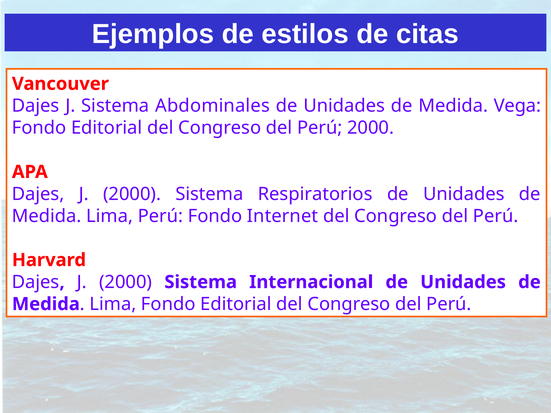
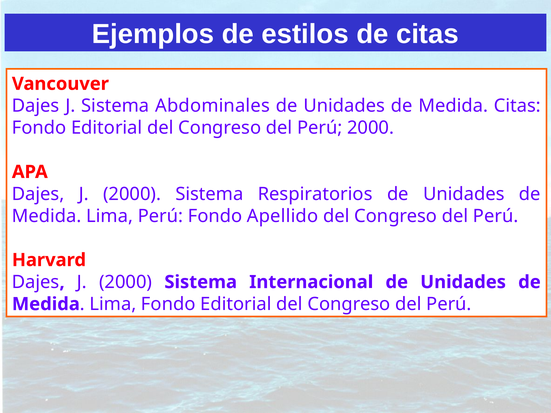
Medida Vega: Vega -> Citas (517, 106)
Internet: Internet -> Apellido (283, 216)
